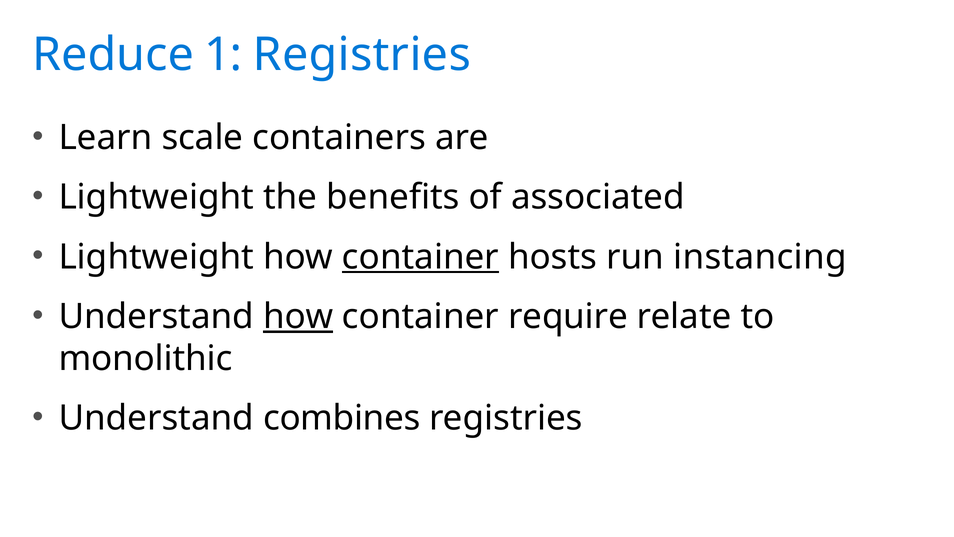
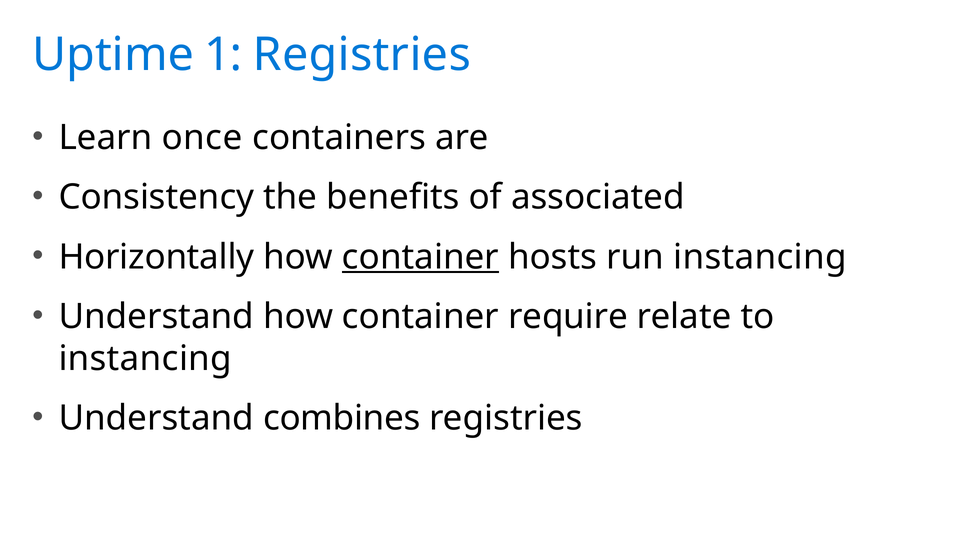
Reduce: Reduce -> Uptime (113, 55)
scale: scale -> once (202, 137)
Lightweight: Lightweight -> Consistency (156, 197)
Lightweight: Lightweight -> Horizontally (156, 257)
how underline: present -> none (298, 316)
monolithic: monolithic -> instancing (145, 358)
